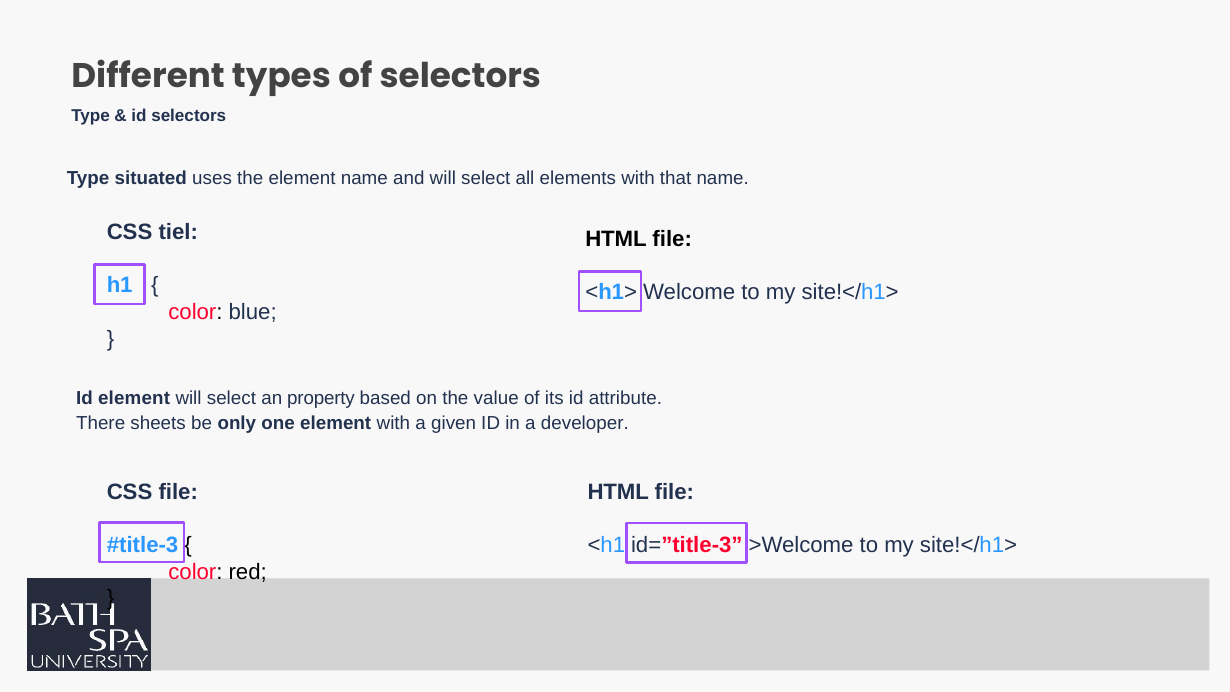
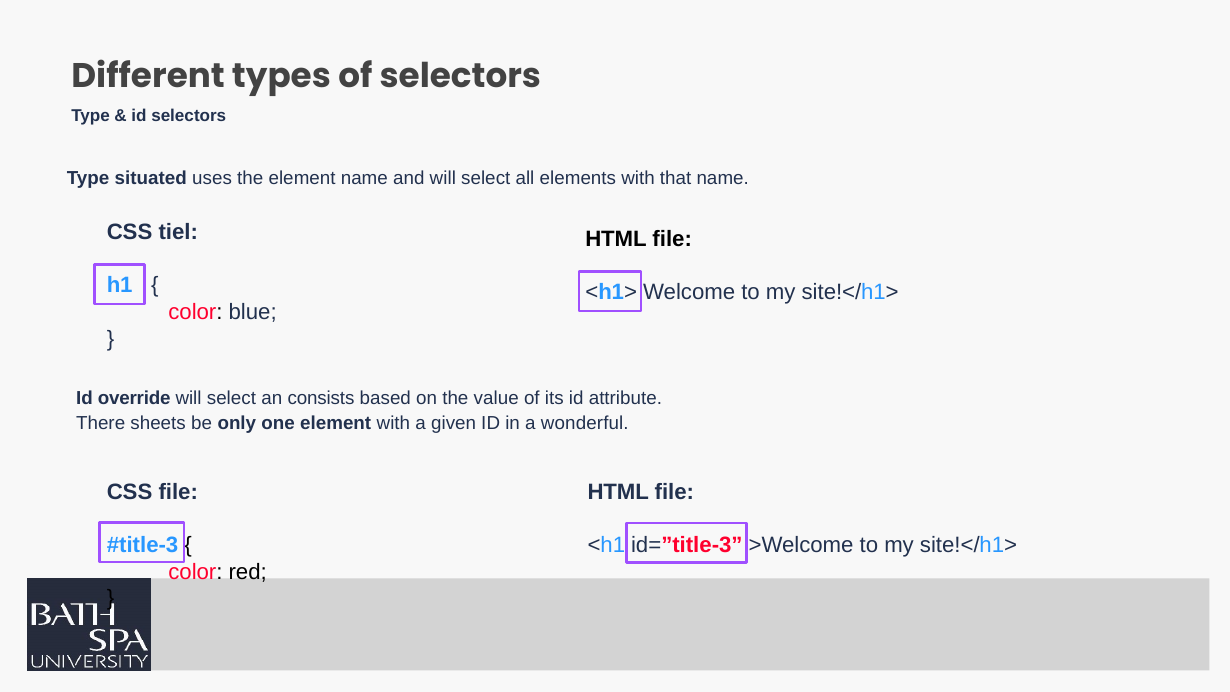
Id element: element -> override (134, 398)
property: property -> consists (321, 398)
developer: developer -> wonderful (585, 424)
